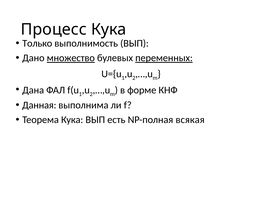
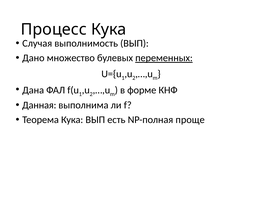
Только: Только -> Случая (37, 43)
множество underline: present -> none (71, 58)
всякая: всякая -> проще (190, 119)
